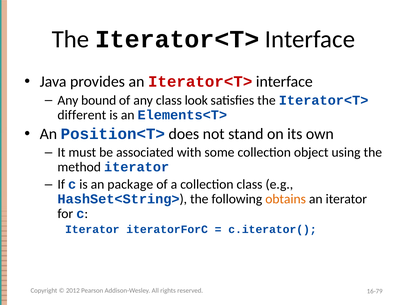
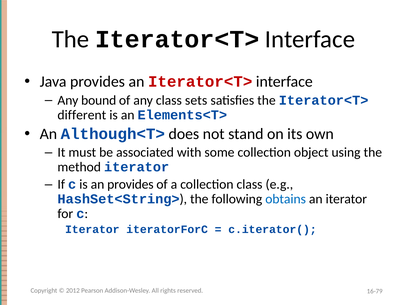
look: look -> sets (196, 100)
Position<T>: Position<T> -> Although<T> (113, 134)
an package: package -> provides (130, 185)
obtains colour: orange -> blue (286, 199)
